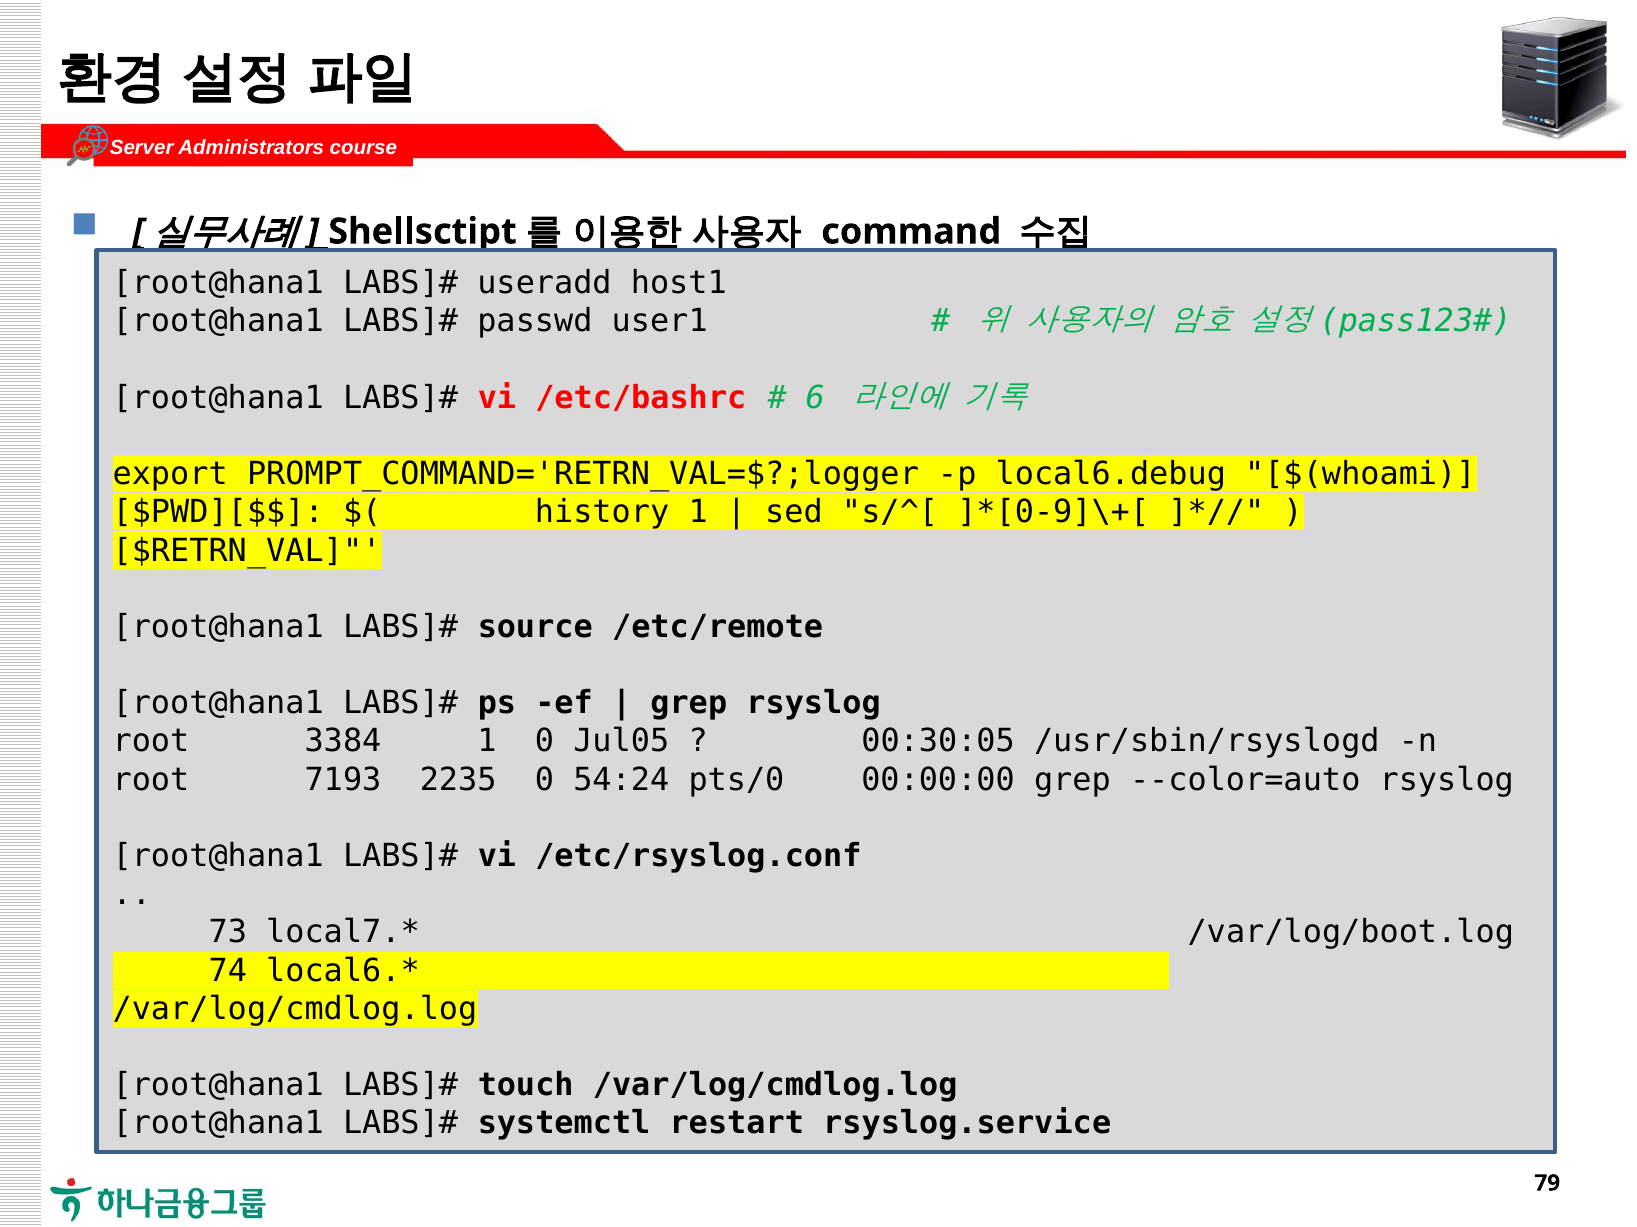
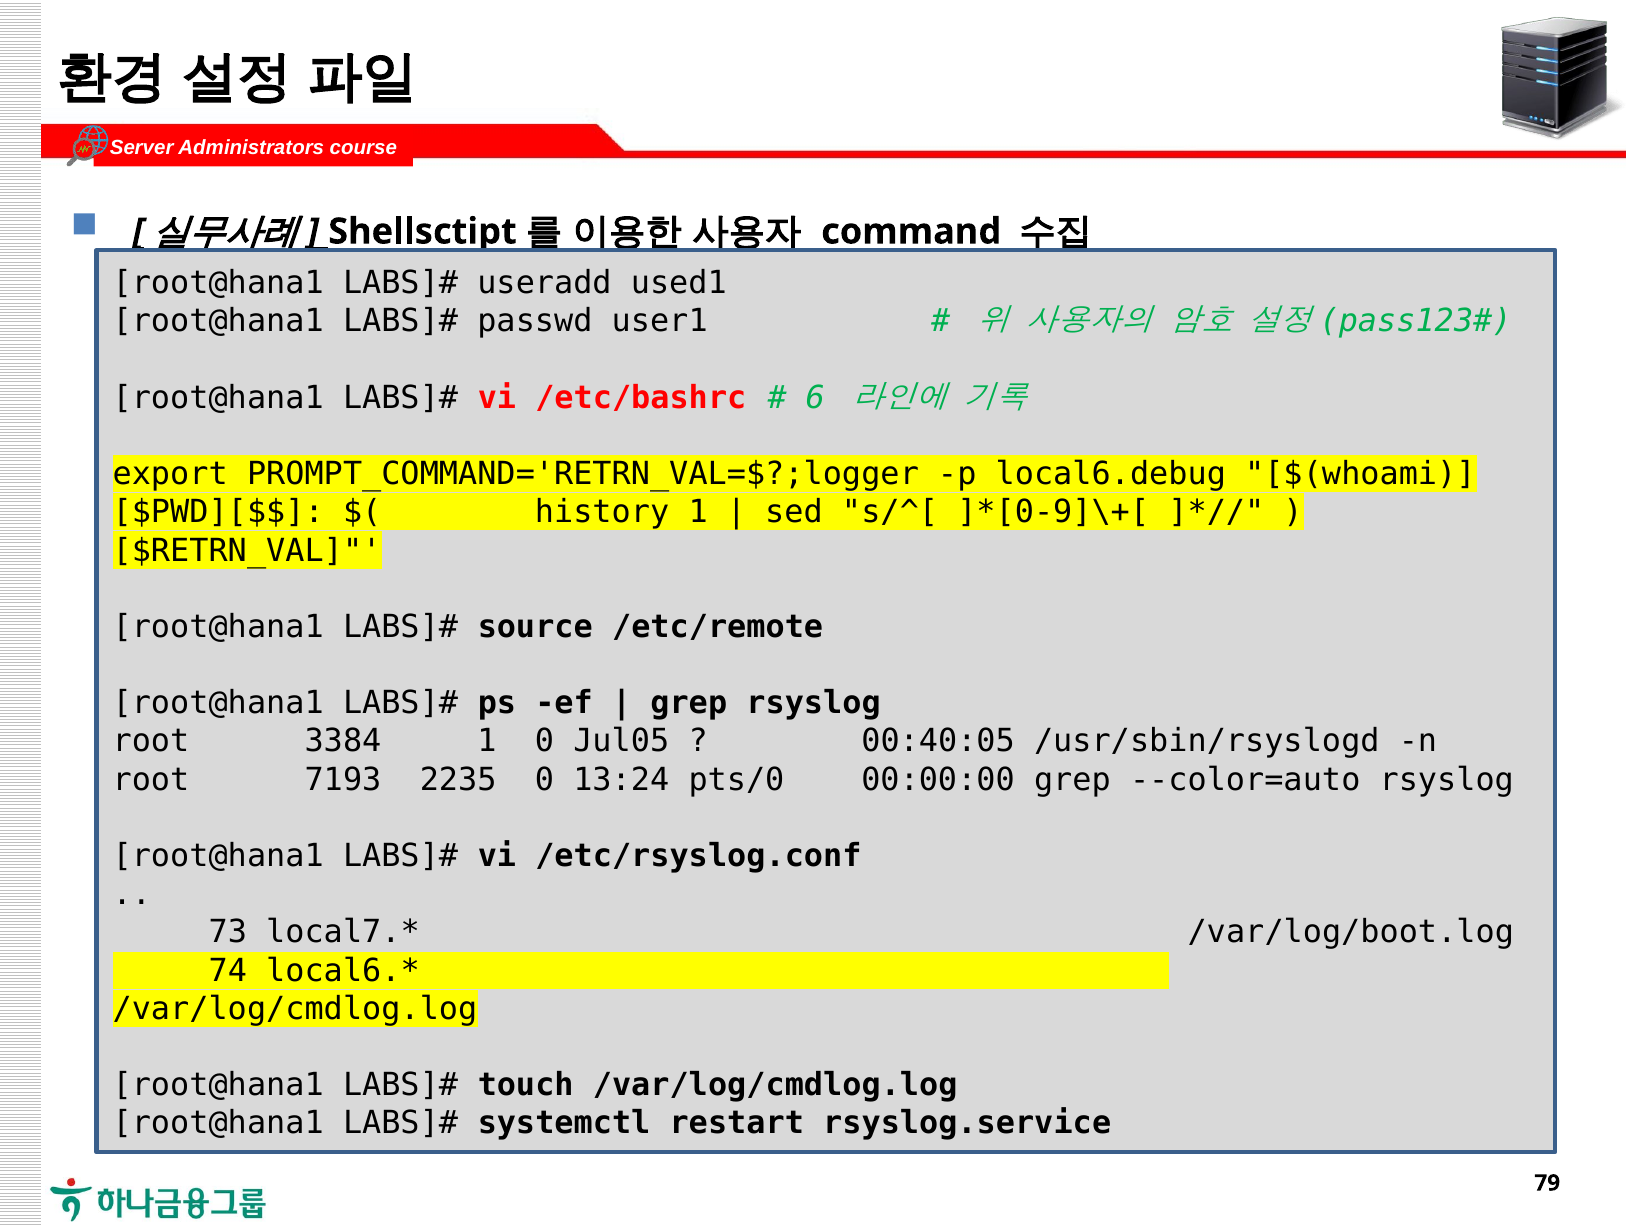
host1: host1 -> used1 (679, 283)
00:30:05: 00:30:05 -> 00:40:05 (938, 742)
54:24: 54:24 -> 13:24 (621, 780)
